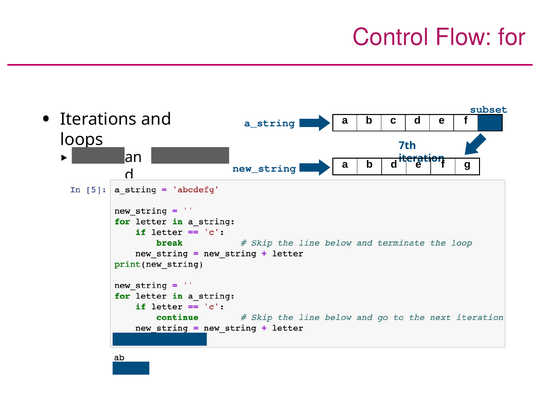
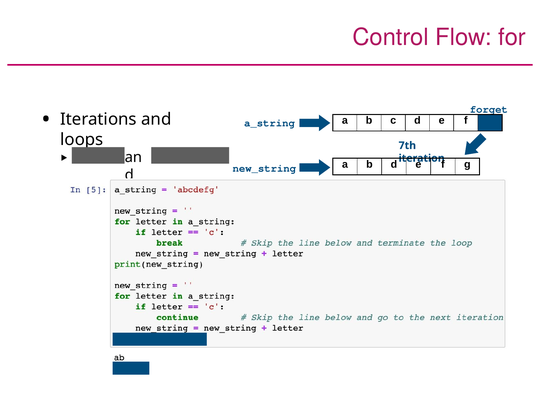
subset: subset -> forget (489, 109)
